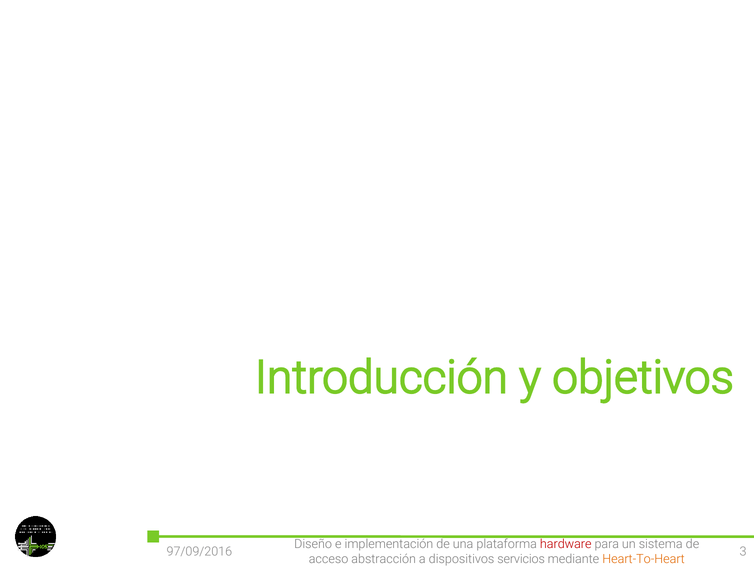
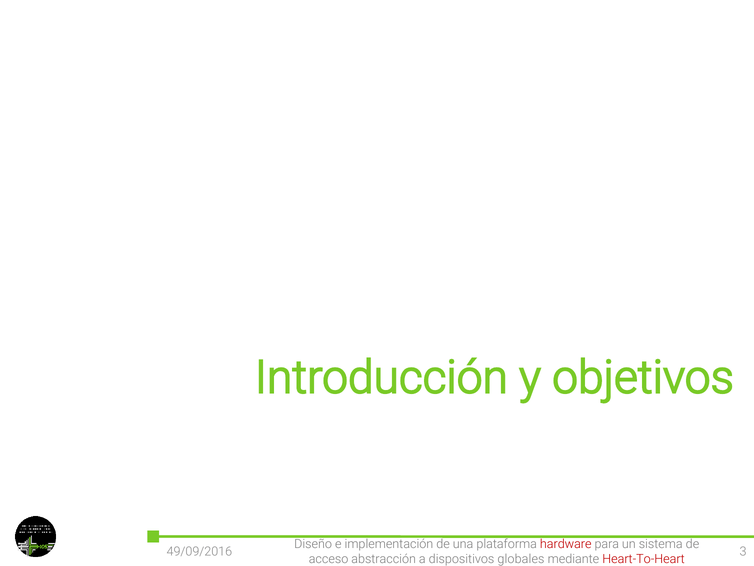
97/09/2016: 97/09/2016 -> 49/09/2016 (199, 551)
servicios: servicios -> globales (521, 559)
Heart-To-Heart colour: orange -> red (643, 559)
